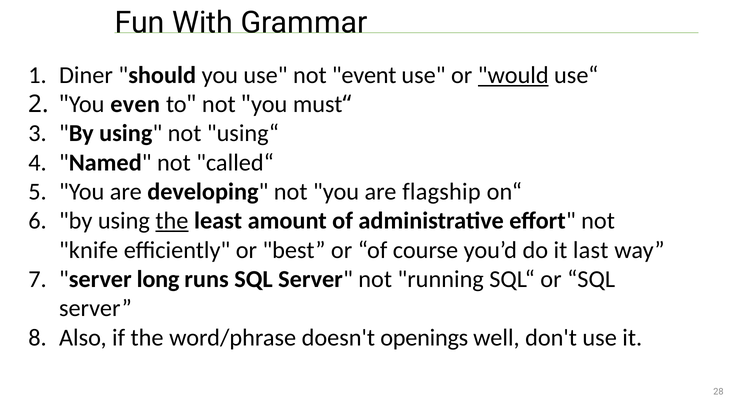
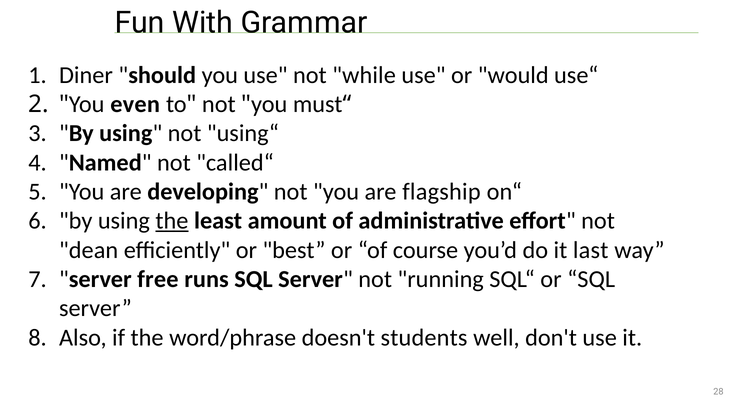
event: event -> while (364, 75)
would underline: present -> none (513, 75)
knife: knife -> dean (89, 250)
long: long -> free (158, 279)
openings: openings -> students (424, 338)
